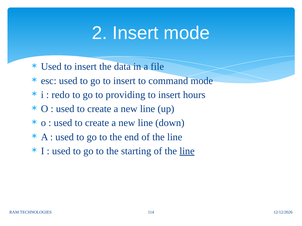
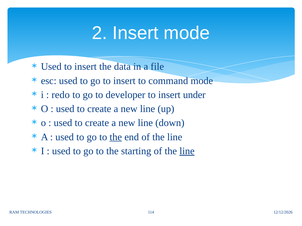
providing: providing -> developer (126, 95)
hours: hours -> under (194, 95)
the underline: none -> present (116, 137)
